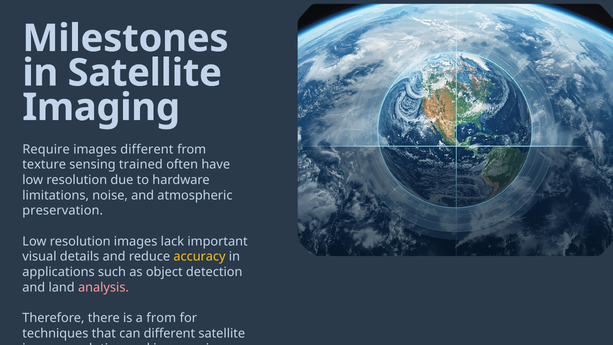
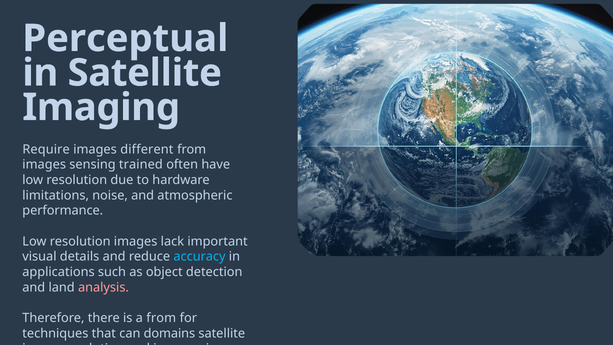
Milestones: Milestones -> Perceptual (125, 38)
texture: texture -> images (44, 165)
preservation: preservation -> performance (63, 211)
accuracy colour: yellow -> light blue (200, 257)
can different: different -> domains (169, 333)
